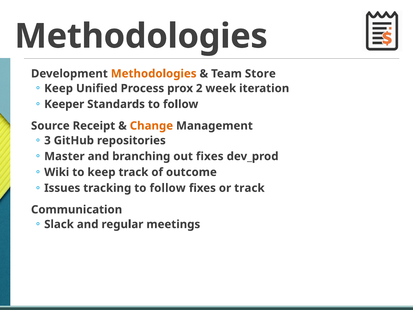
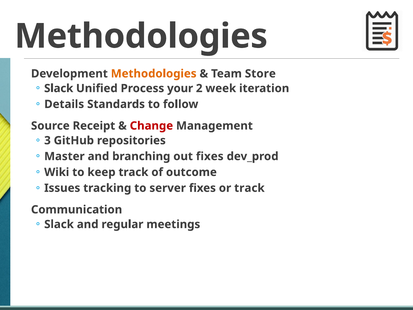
Keep: Keep -> Slack (59, 88)
prox: prox -> your (180, 88)
Keeper: Keeper -> Details (64, 104)
Change colour: orange -> red (151, 126)
tracking to follow: follow -> server (168, 188)
